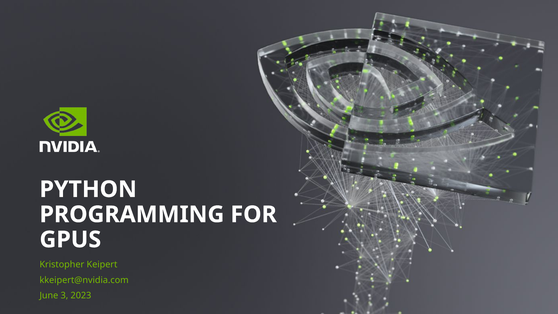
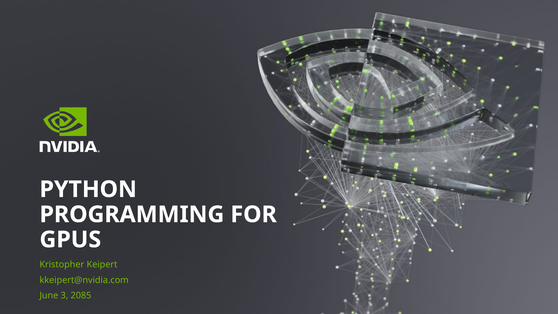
2023: 2023 -> 2085 (81, 296)
